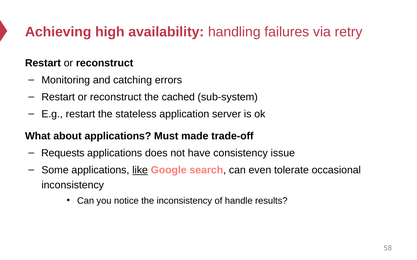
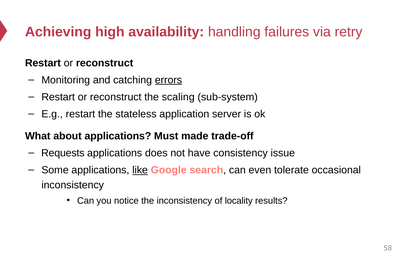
errors underline: none -> present (168, 80)
cached: cached -> scaling (178, 97)
handle: handle -> locality (239, 201)
